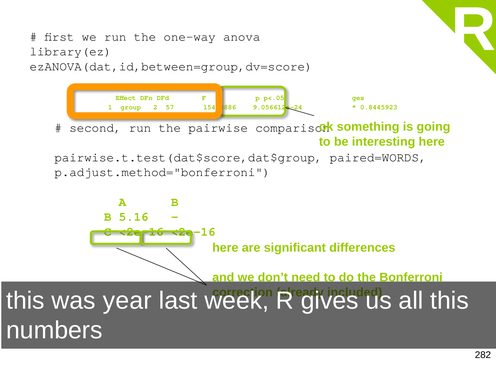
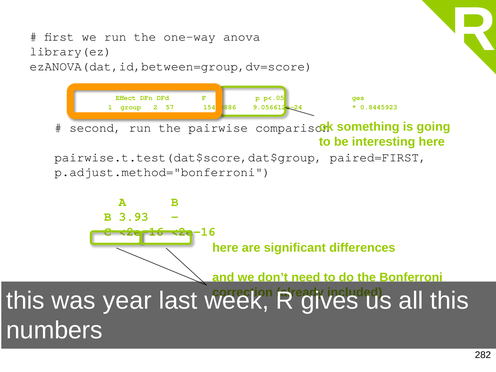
paired=WORDS: paired=WORDS -> paired=FIRST (378, 157)
5.16: 5.16 -> 3.93 (134, 217)
